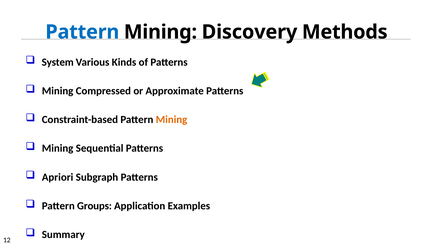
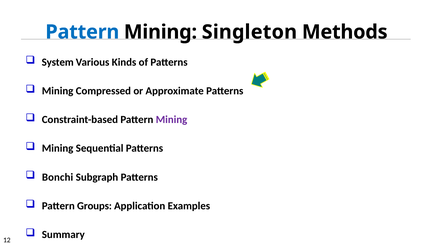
Discovery: Discovery -> Singleton (249, 32)
Mining colour: orange -> purple (172, 119)
Apriori: Apriori -> Bonchi (58, 177)
